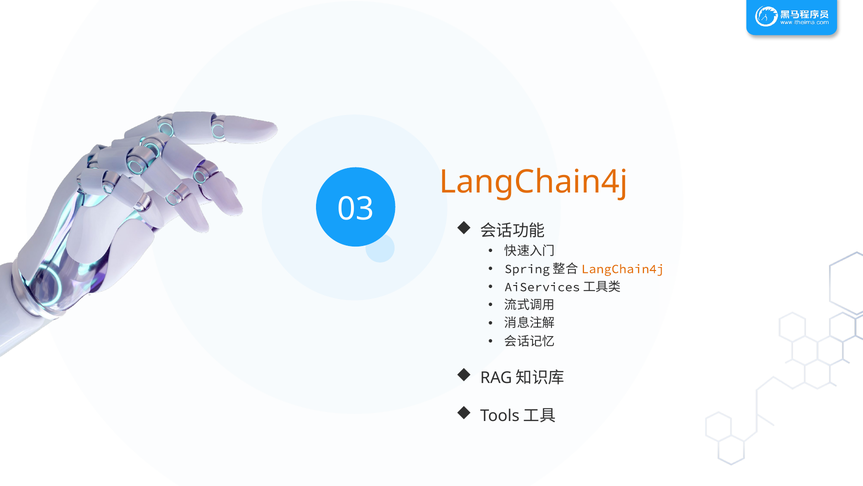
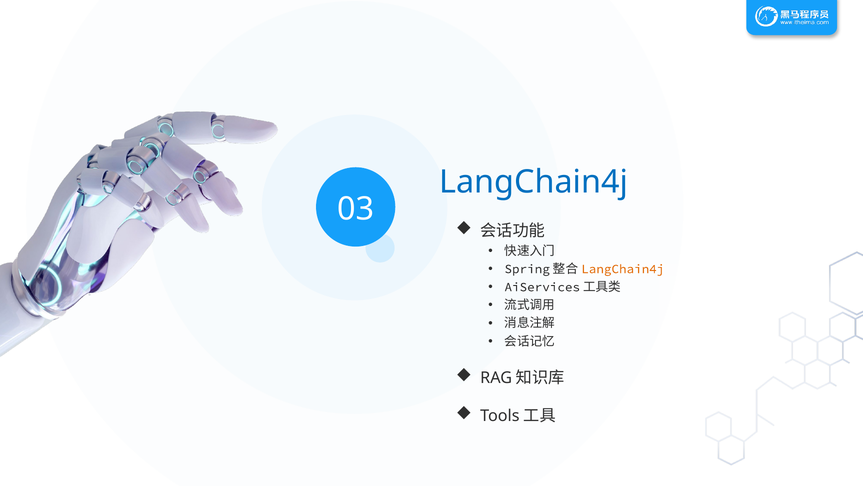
LangChain4j colour: orange -> blue (534, 182)
